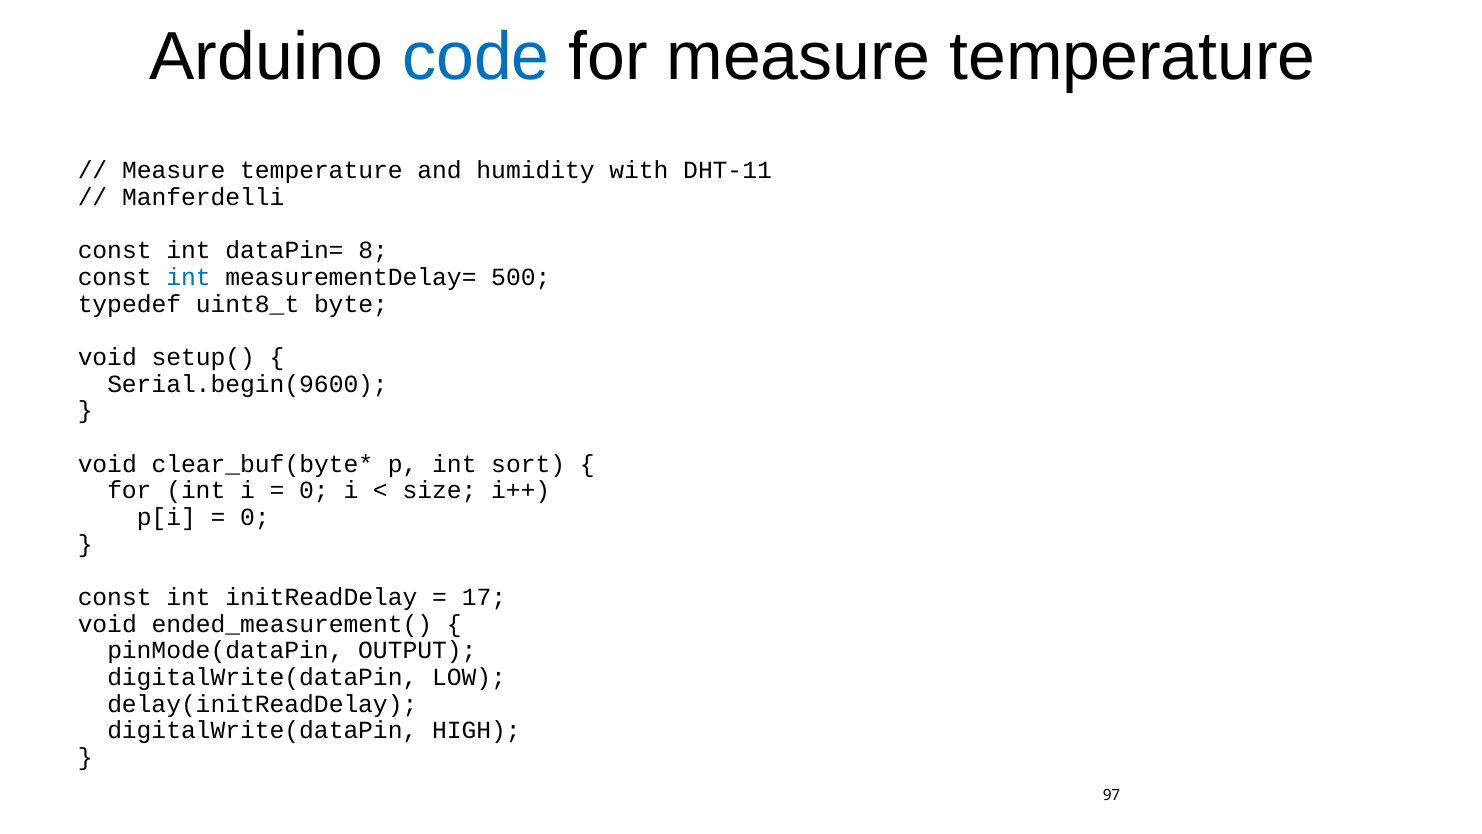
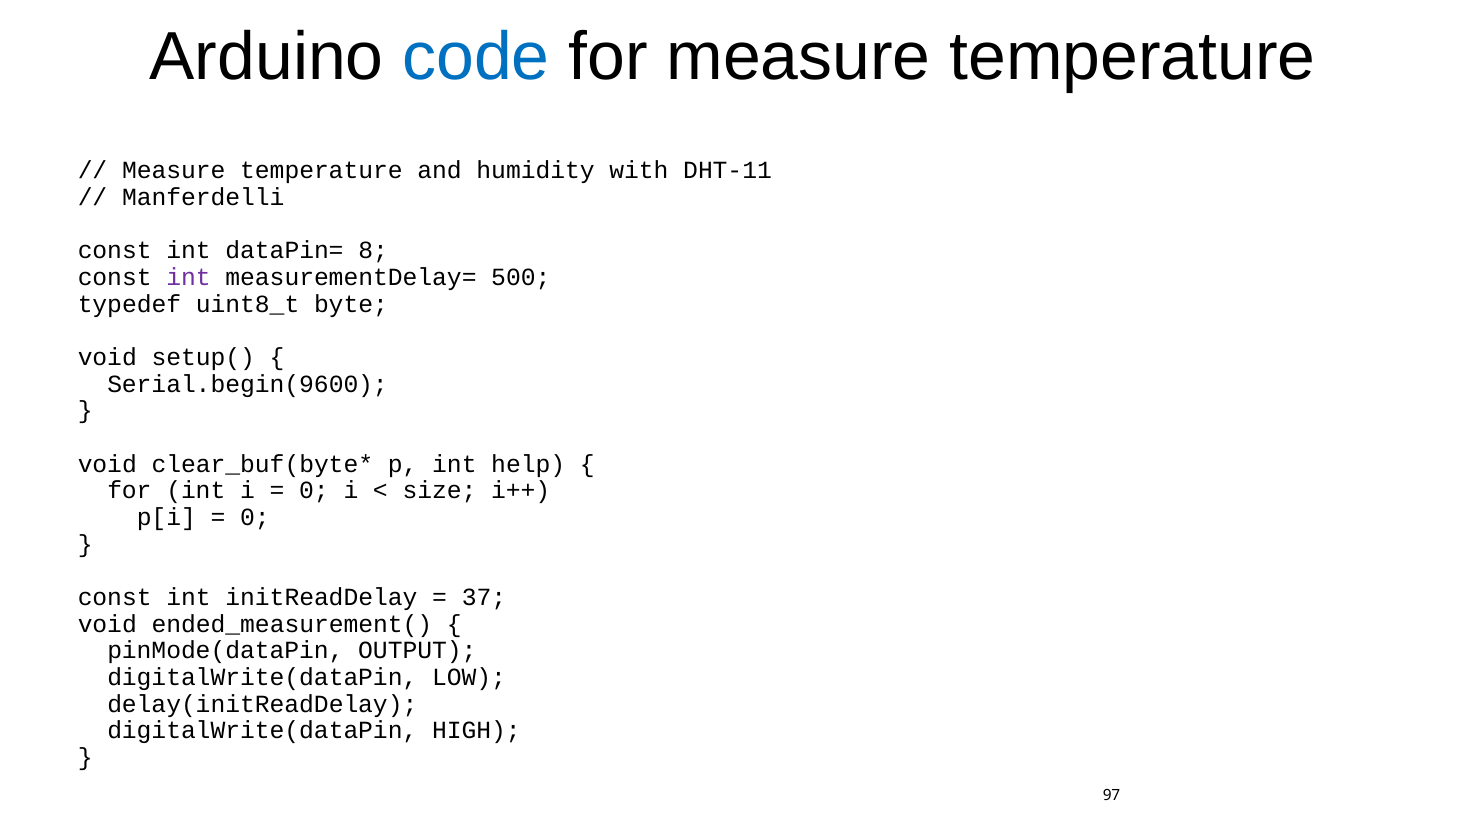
int colour: blue -> purple (188, 277)
sort: sort -> help (528, 464)
17: 17 -> 37 (484, 597)
